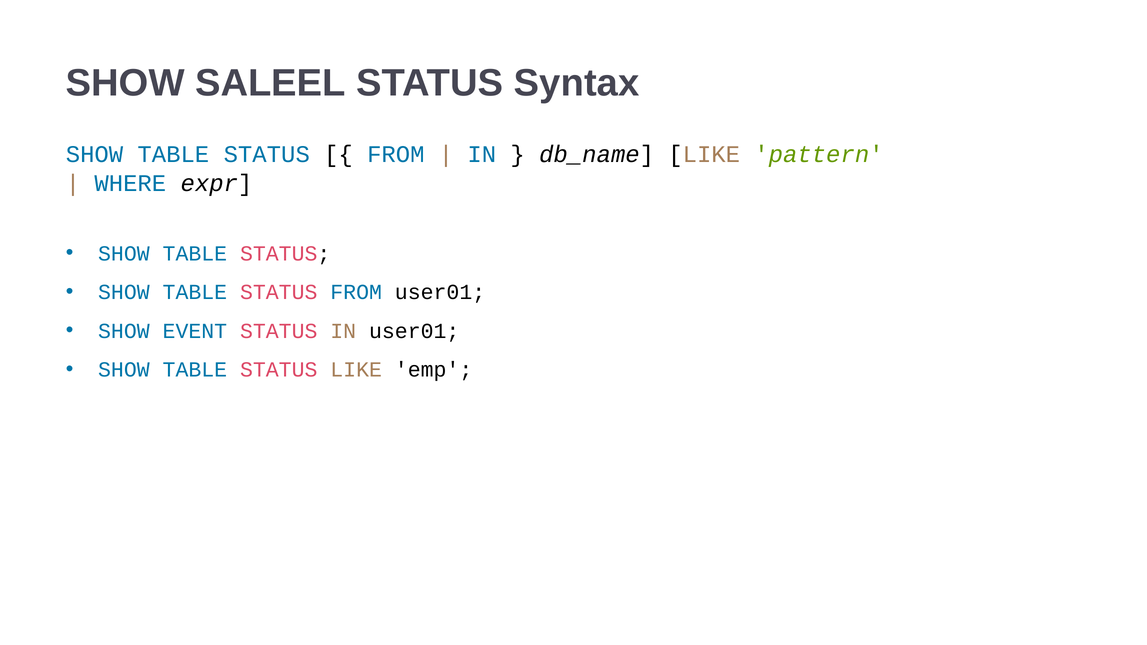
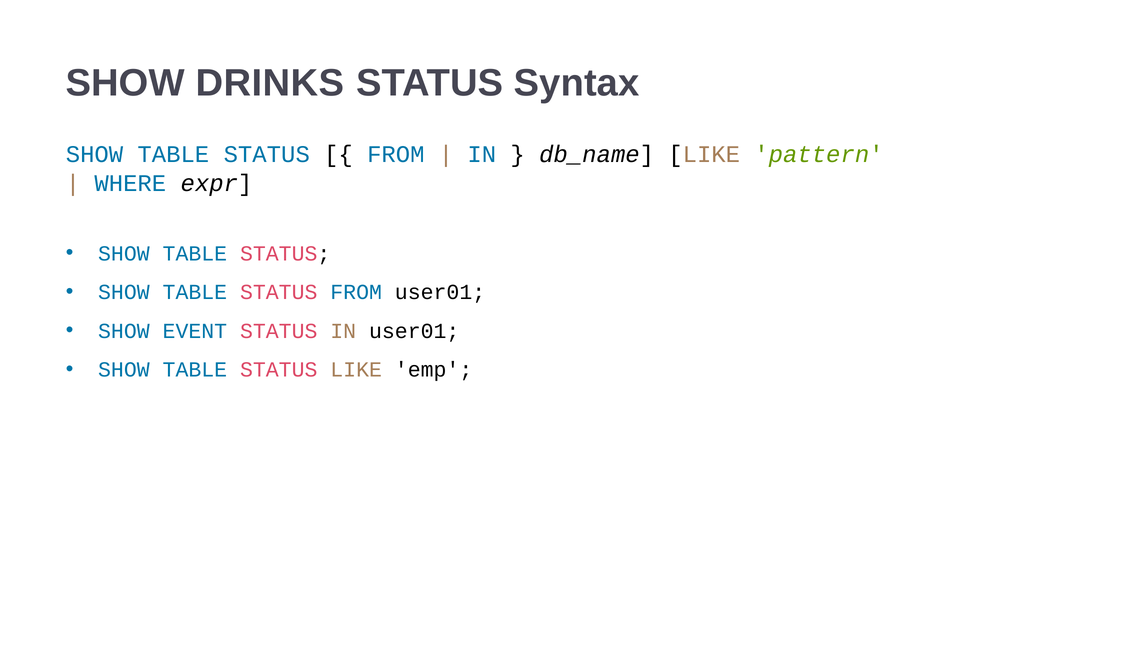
SALEEL: SALEEL -> DRINKS (270, 83)
